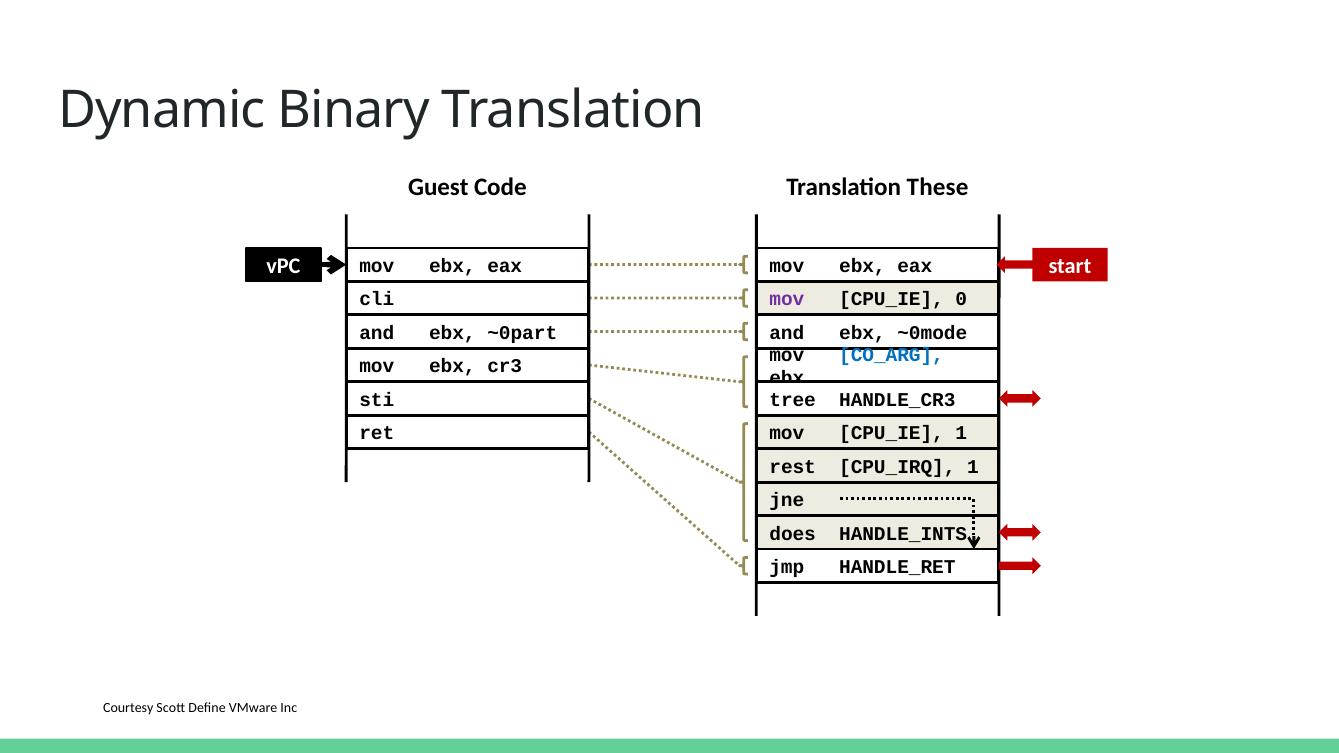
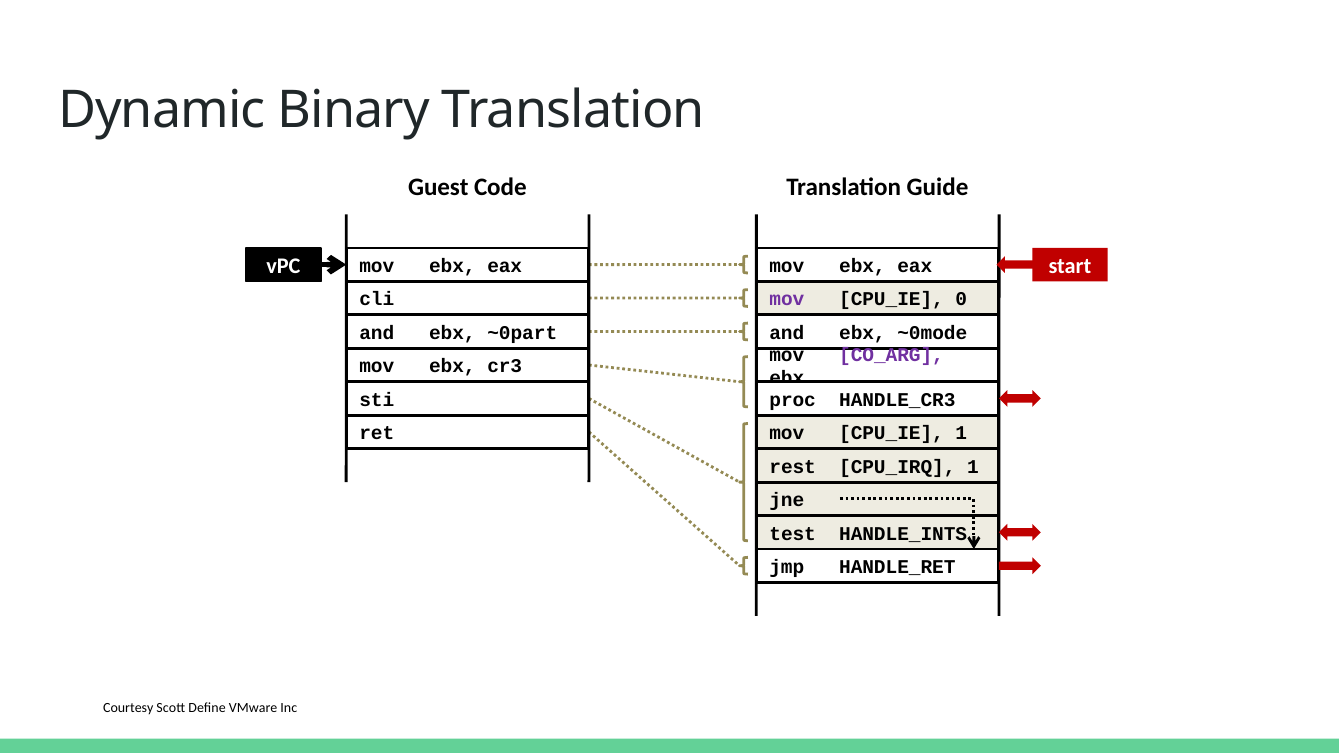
These: These -> Guide (938, 188)
CO_ARG colour: blue -> purple (892, 355)
tree: tree -> proc (793, 400)
does: does -> test (793, 534)
